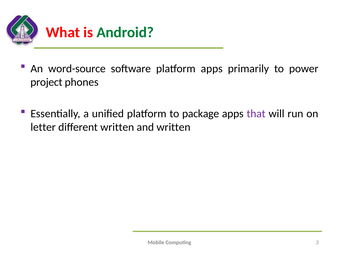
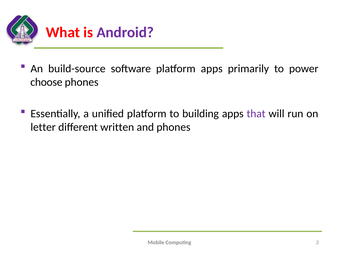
Android colour: green -> purple (125, 32)
word-source: word-source -> build-source (77, 69)
project: project -> choose (46, 82)
package: package -> building (201, 114)
and written: written -> phones (173, 127)
